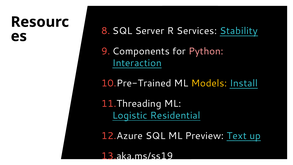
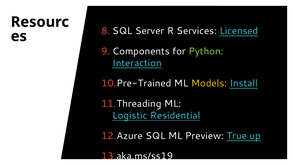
Stability: Stability -> Licensed (239, 31)
Python colour: pink -> light green (206, 51)
Text: Text -> True (237, 136)
